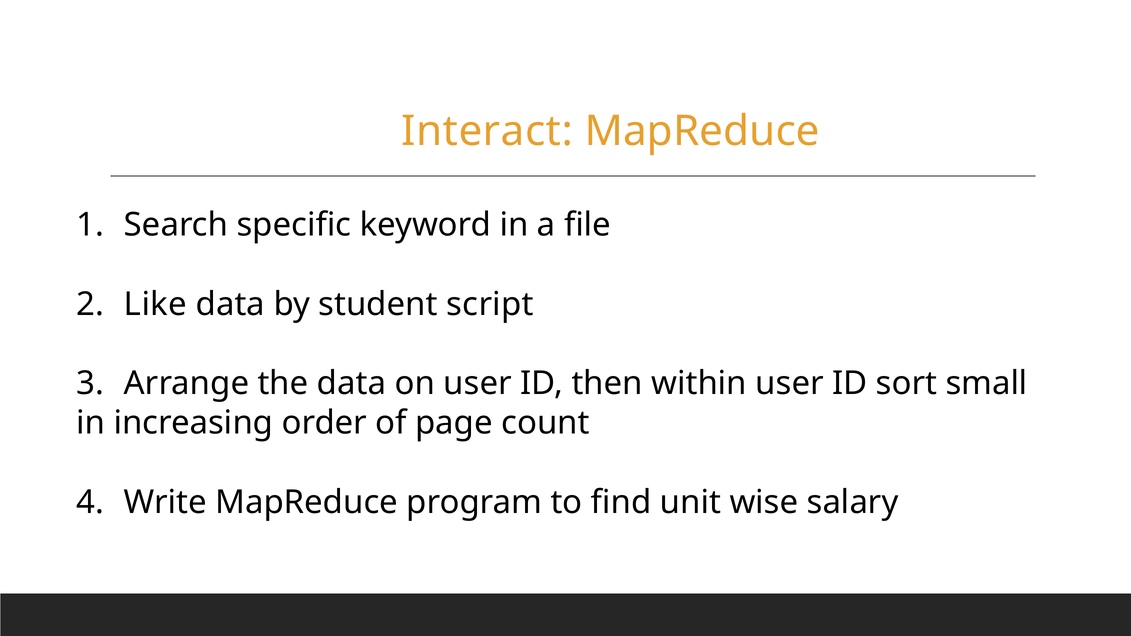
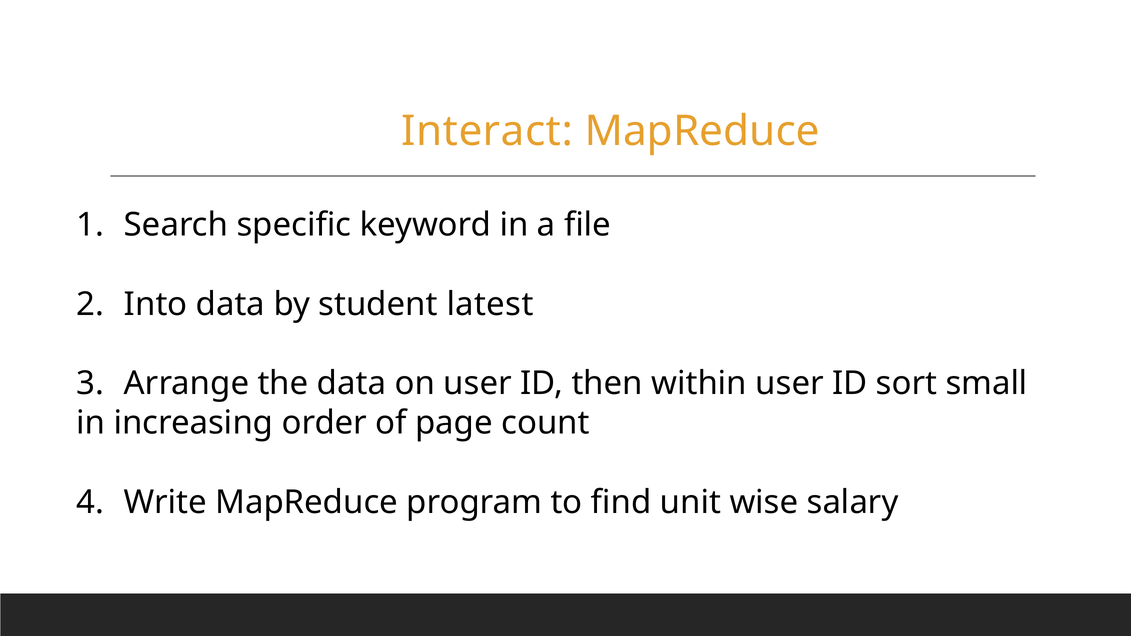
Like: Like -> Into (156, 304)
script: script -> latest (490, 304)
